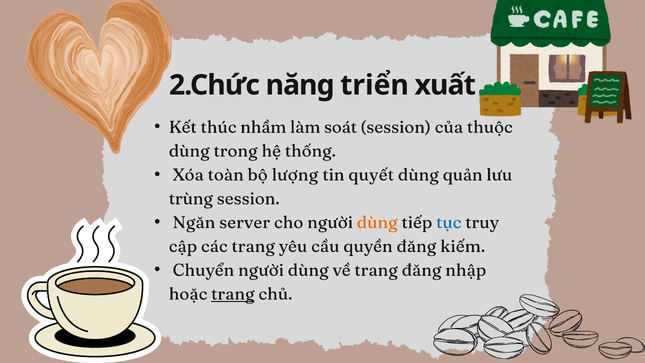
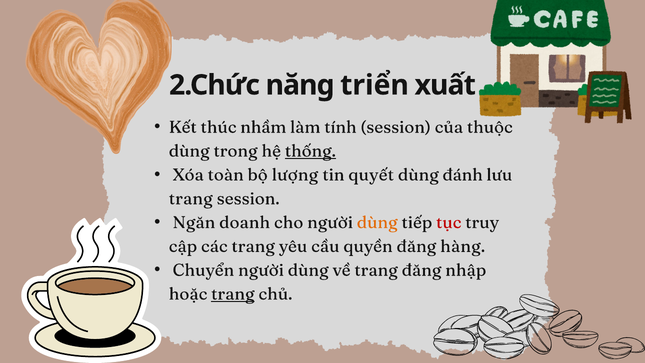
soát: soát -> tính (340, 127)
thống underline: none -> present (310, 151)
quản: quản -> đánh (463, 175)
trùng: trùng -> trang (191, 199)
server: server -> doanh (245, 222)
tục colour: blue -> red (449, 222)
kiếm: kiếm -> hàng (463, 246)
